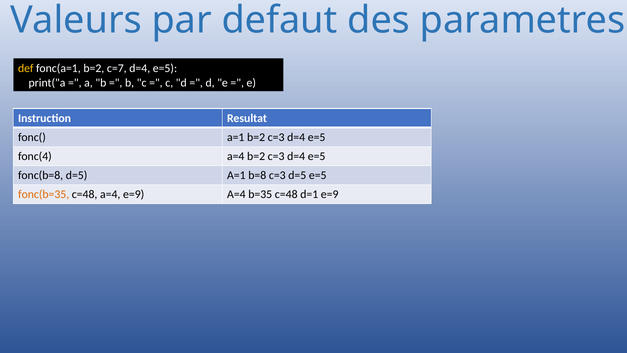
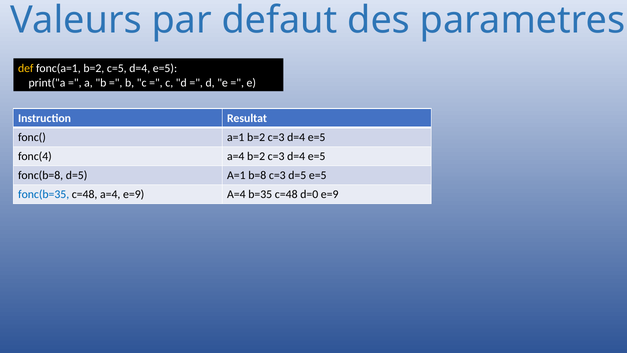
c=7: c=7 -> c=5 (117, 68)
fonc(b=35 colour: orange -> blue (44, 194)
d=1: d=1 -> d=0 (309, 194)
